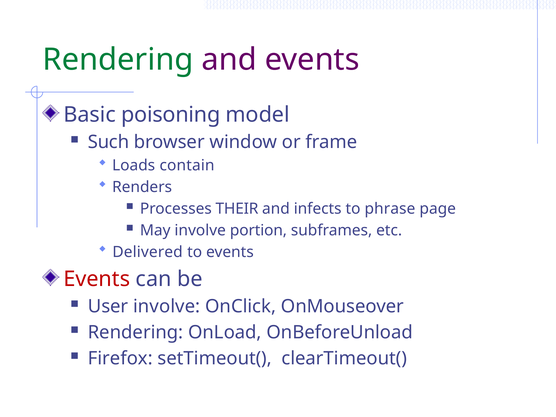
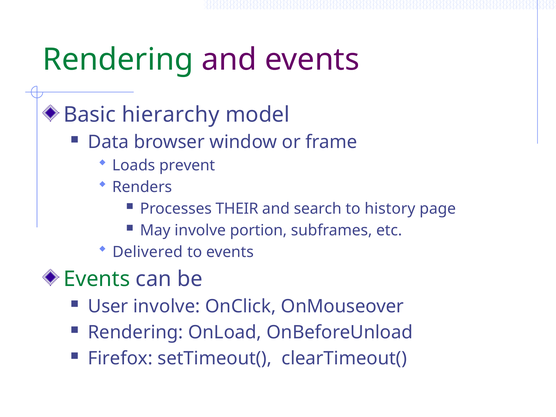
poisoning: poisoning -> hierarchy (171, 115)
Such: Such -> Data (108, 142)
contain: contain -> prevent (187, 165)
infects: infects -> search (318, 209)
phrase: phrase -> history (390, 209)
Events colour: red -> green (97, 279)
